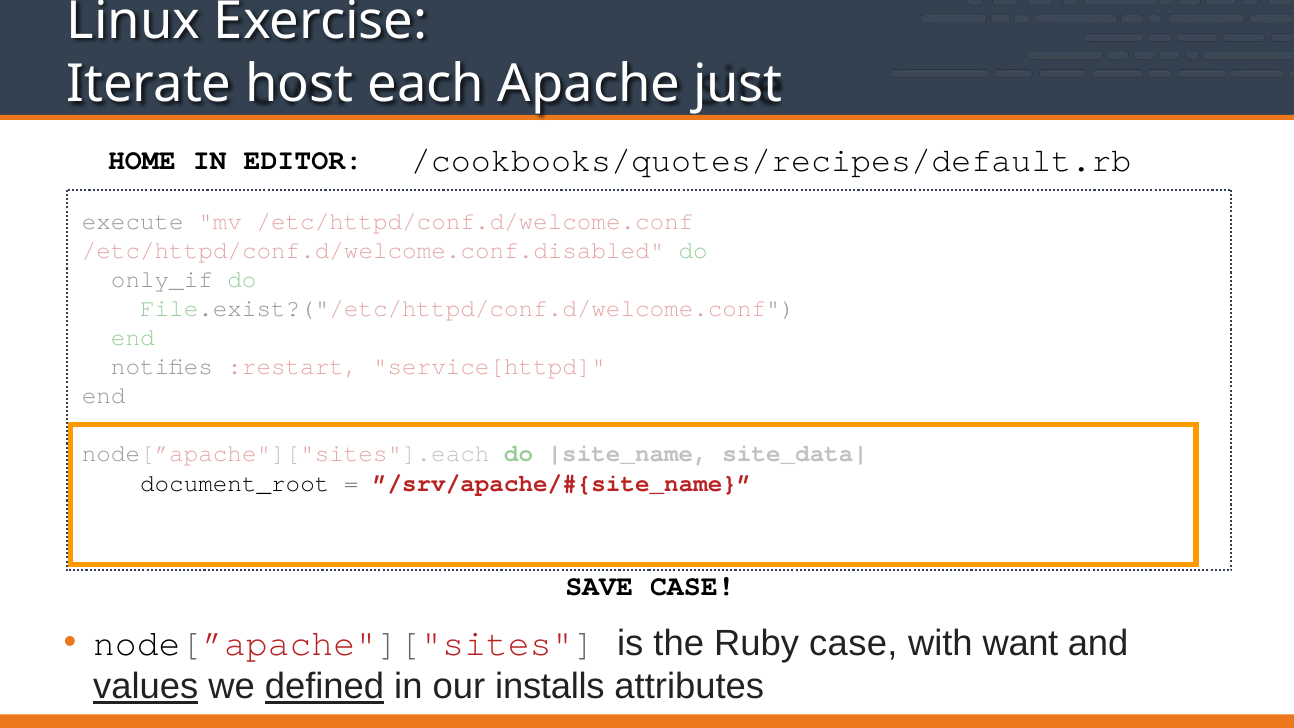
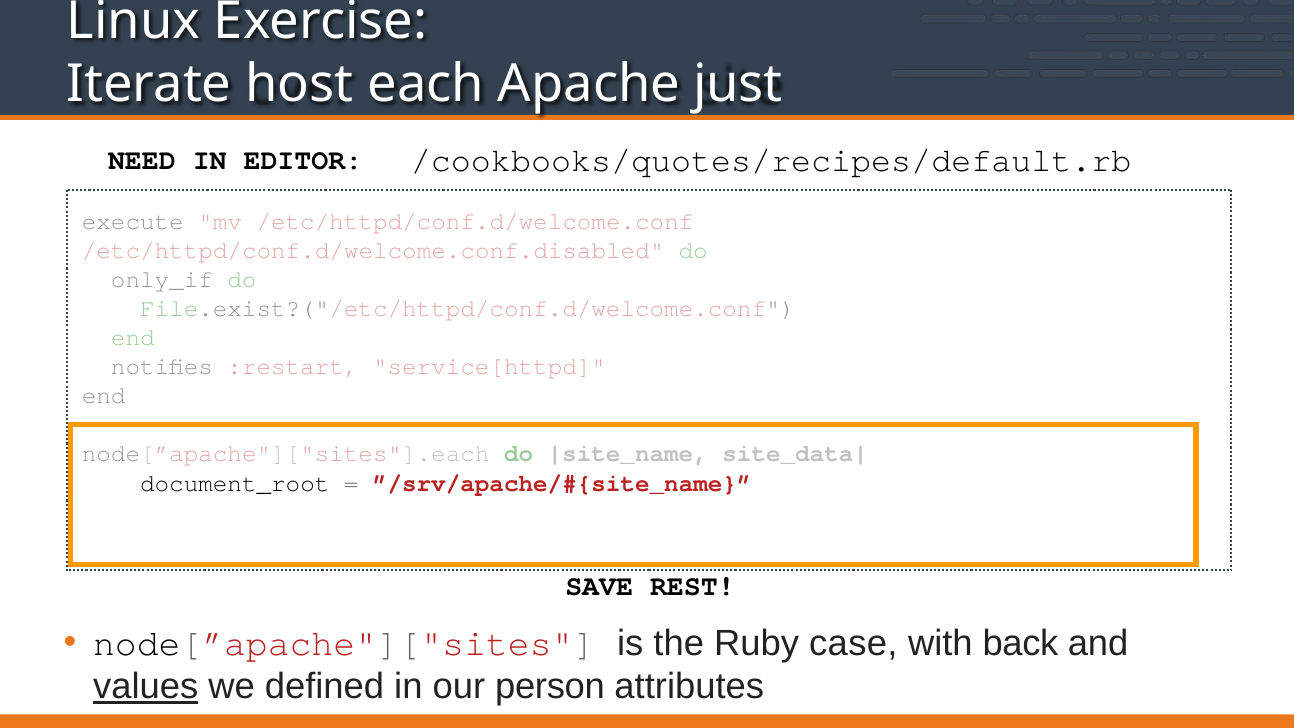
HOME: HOME -> NEED (142, 160)
SAVE CASE: CASE -> REST (692, 586)
want: want -> back (1020, 643)
defined underline: present -> none (325, 687)
installs: installs -> person (550, 687)
